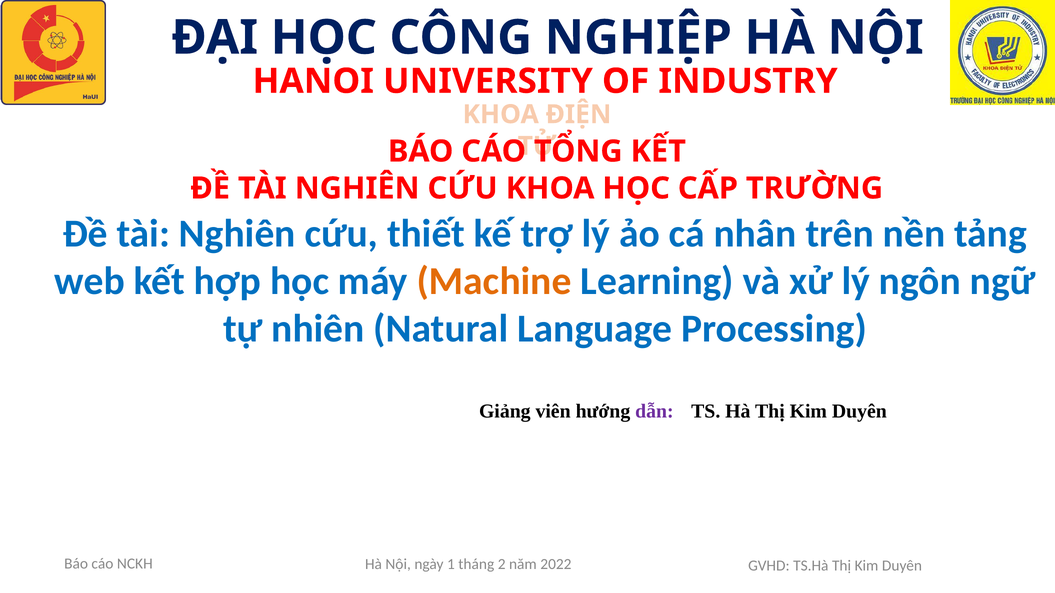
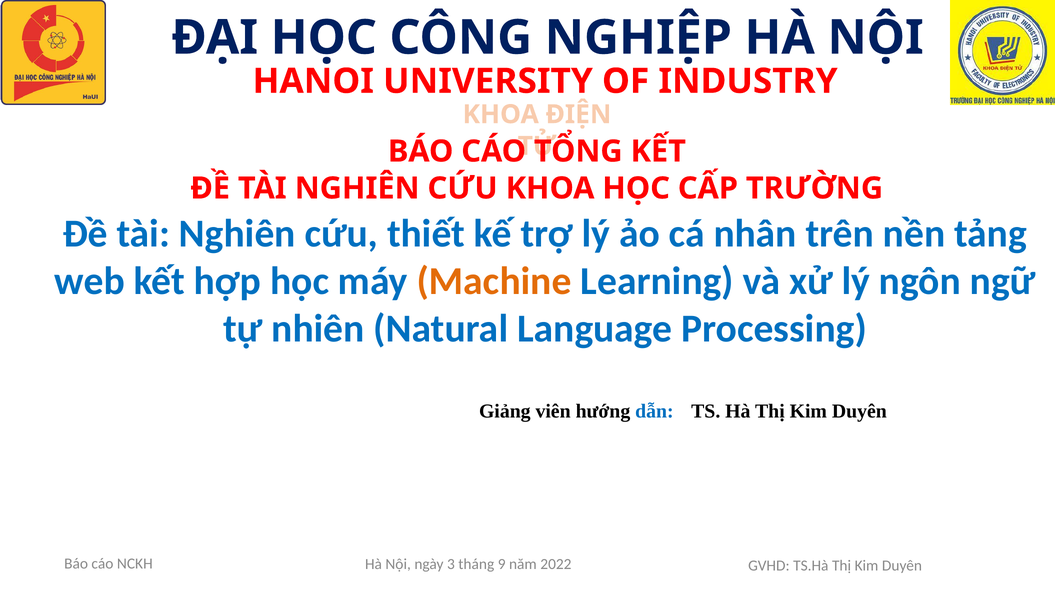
dẫn colour: purple -> blue (654, 411)
1: 1 -> 3 (451, 565)
2: 2 -> 9 (502, 565)
